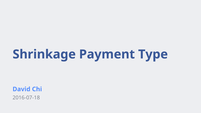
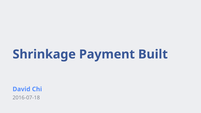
Type: Type -> Built (153, 54)
